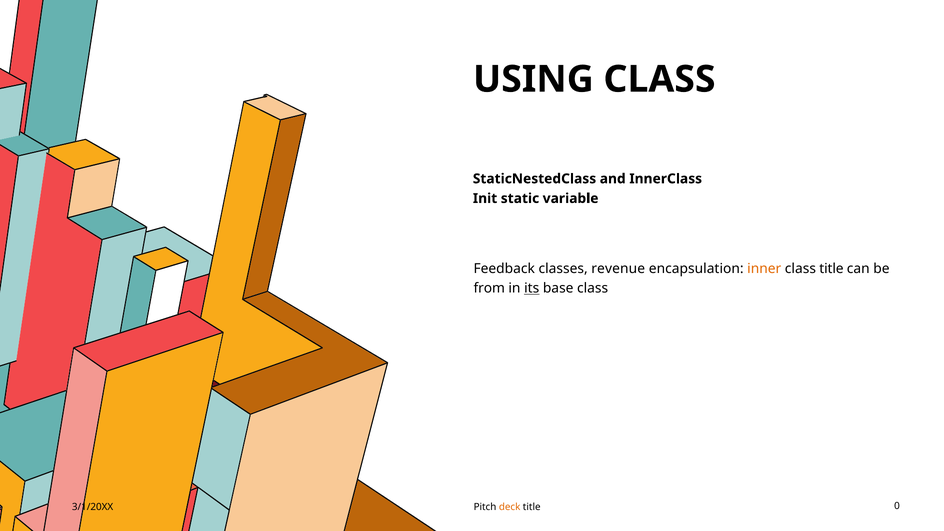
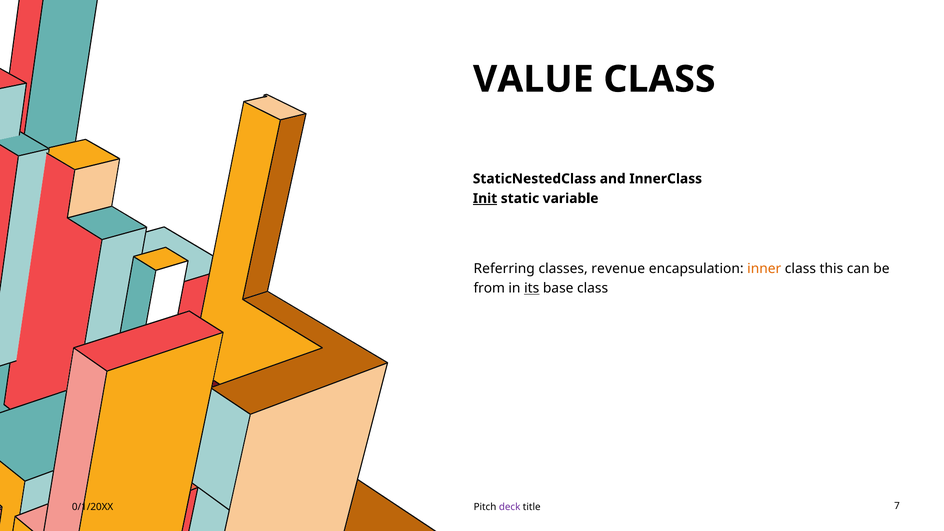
USING: USING -> VALUE (533, 79)
Init underline: none -> present (485, 198)
Feedback: Feedback -> Referring (504, 269)
class title: title -> this (831, 269)
3/1/20XX: 3/1/20XX -> 0/1/20XX (93, 507)
deck colour: orange -> purple (510, 507)
0: 0 -> 7 (897, 506)
